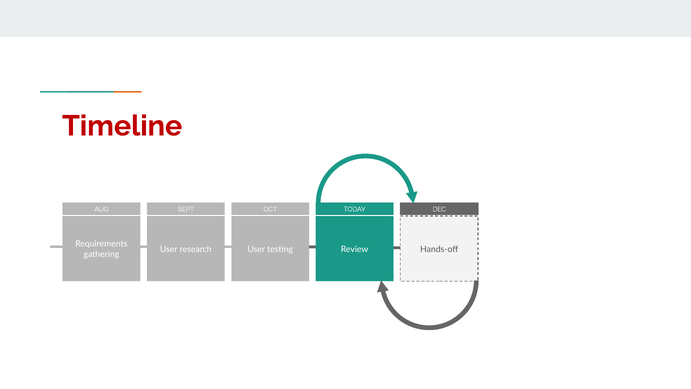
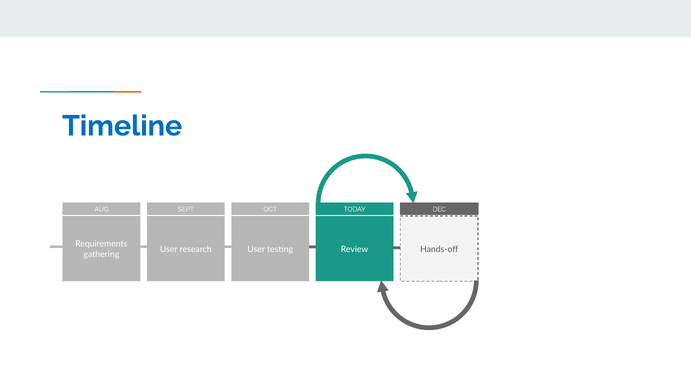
Timeline colour: red -> blue (122, 126)
